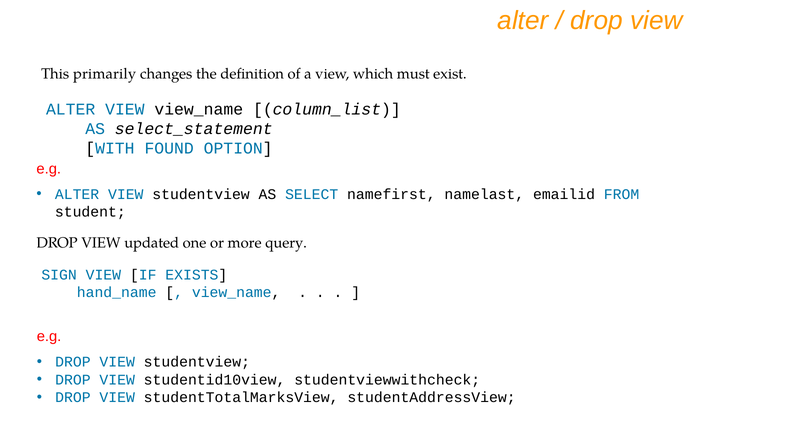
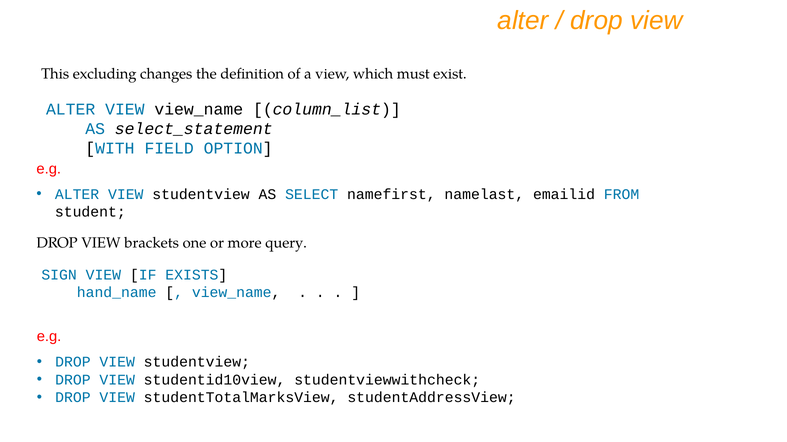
primarily: primarily -> excluding (105, 74)
FOUND: FOUND -> FIELD (169, 149)
updated: updated -> brackets (152, 243)
